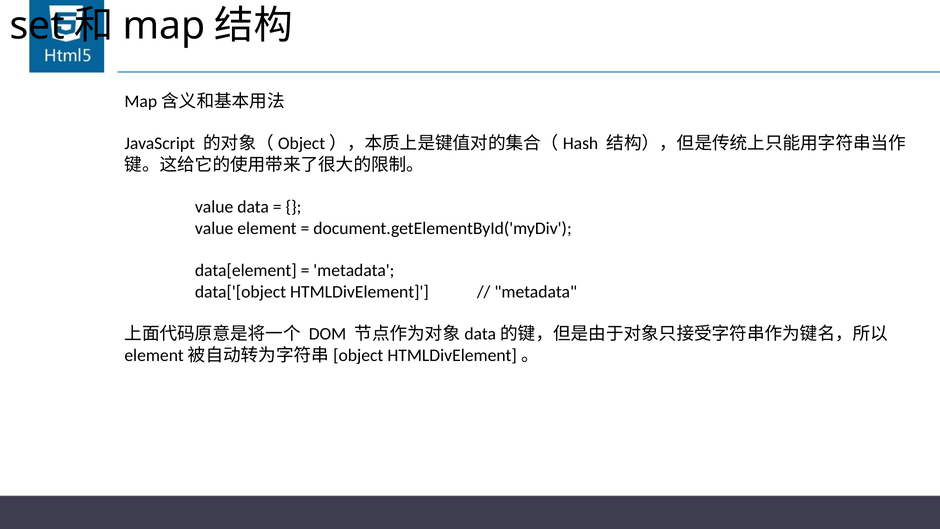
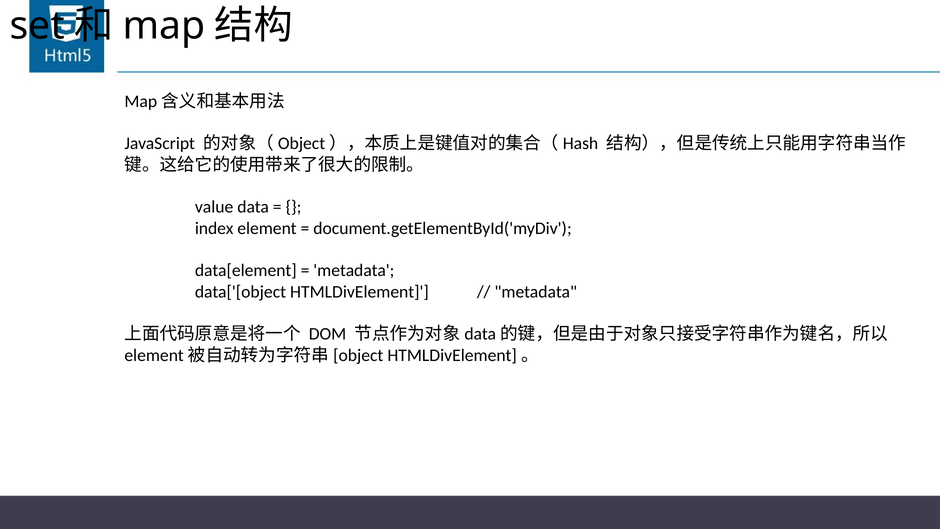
value: value -> index (214, 228)
